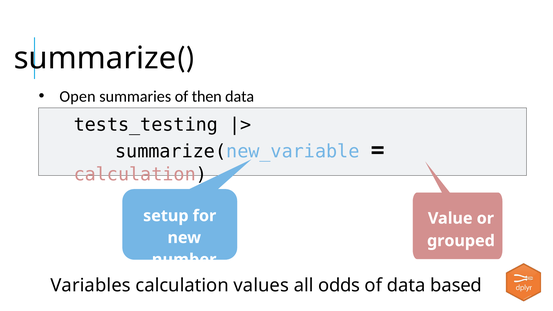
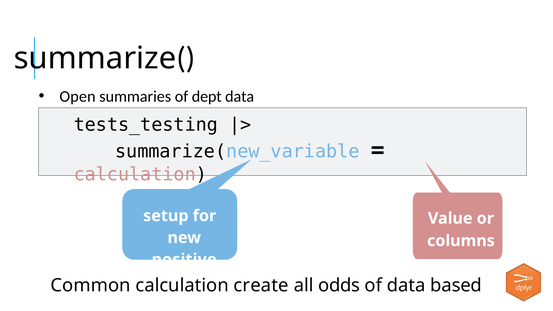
then: then -> dept (207, 97)
grouped: grouped -> columns (461, 241)
number: number -> positive (184, 260)
Variables: Variables -> Common (91, 285)
values: values -> create (261, 285)
